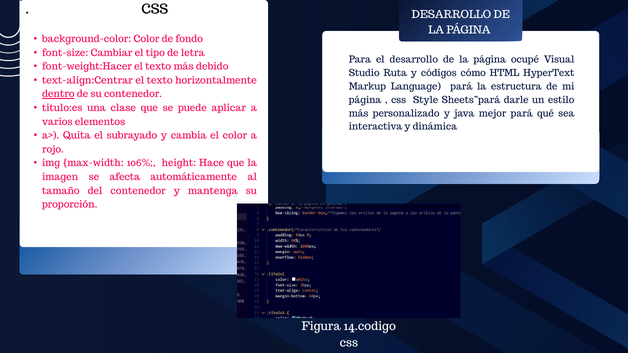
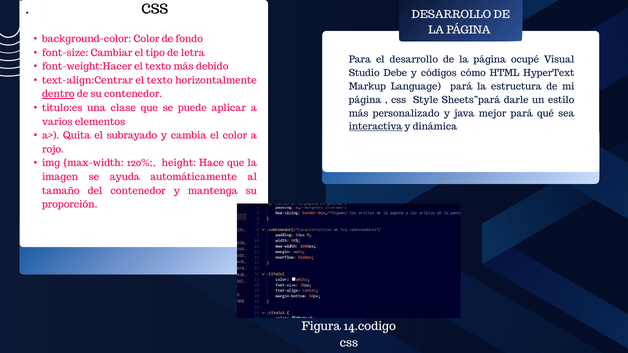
Ruta: Ruta -> Debe (395, 73)
interactiva underline: none -> present (376, 127)
106%: 106% -> 120% (141, 163)
afecta: afecta -> ayuda (125, 177)
